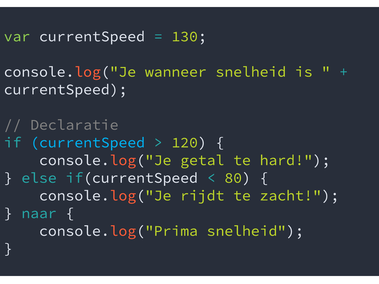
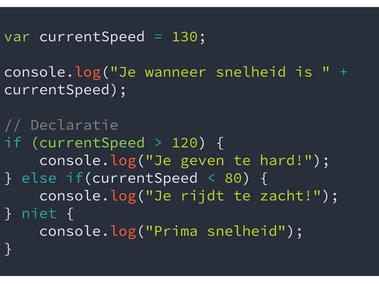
currentSpeed colour: light blue -> light green (88, 143)
getal: getal -> geven (202, 160)
naar: naar -> niet (39, 213)
